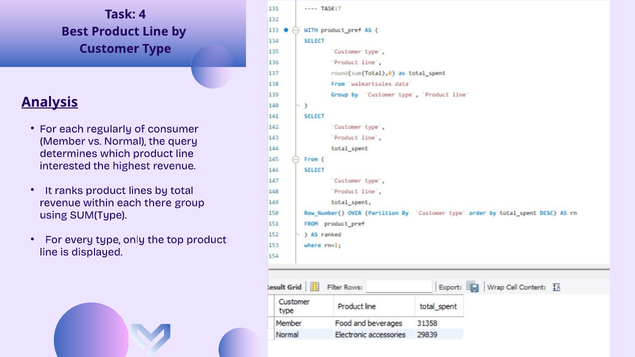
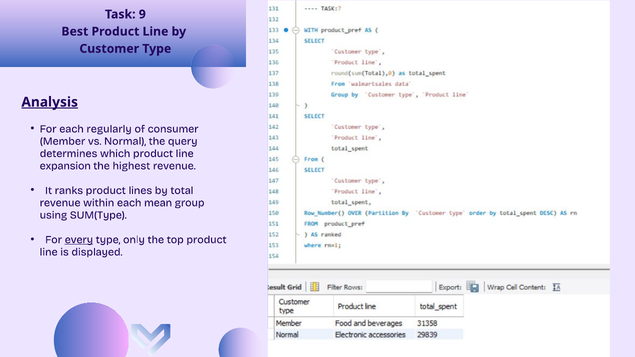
4: 4 -> 9 (142, 14)
interested: interested -> expansion (65, 166)
there: there -> mean (158, 203)
every underline: none -> present (79, 240)
